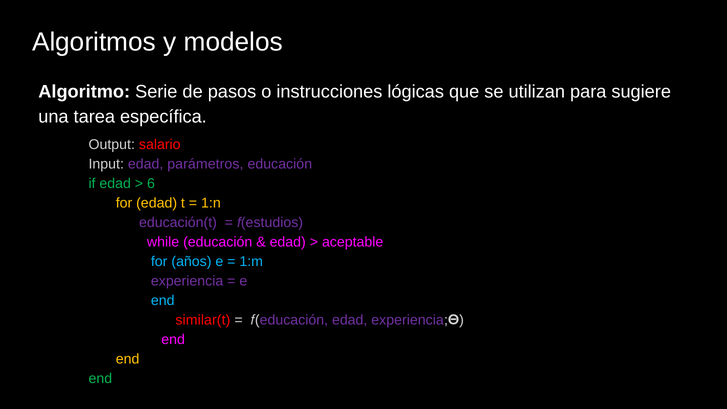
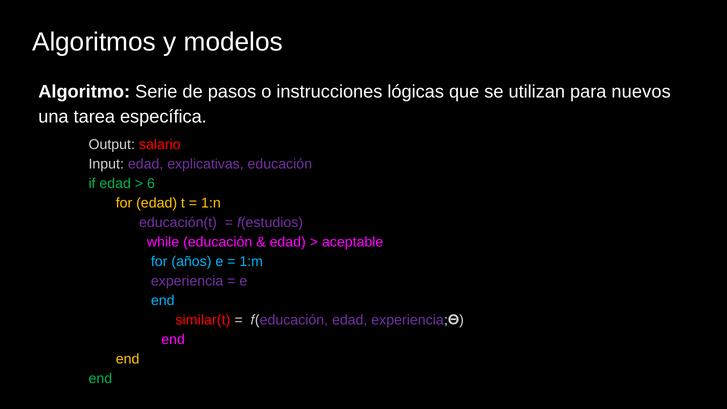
sugiere: sugiere -> nuevos (641, 92)
parámetros: parámetros -> explicativas (205, 164)
